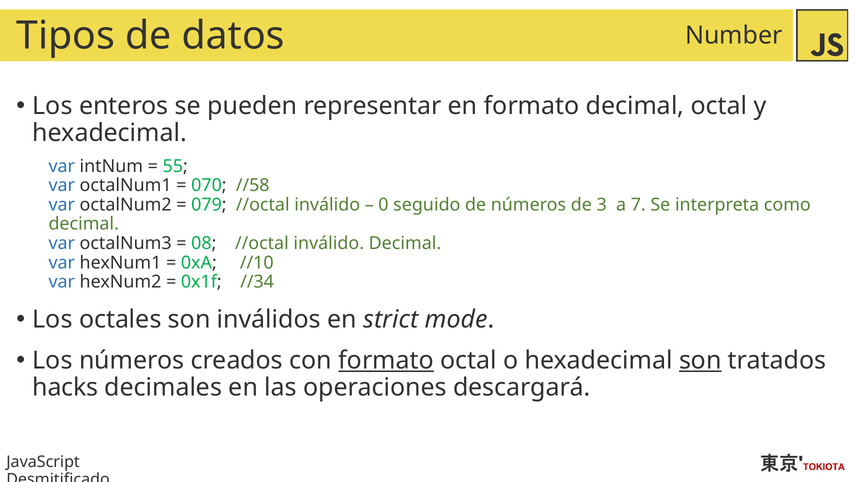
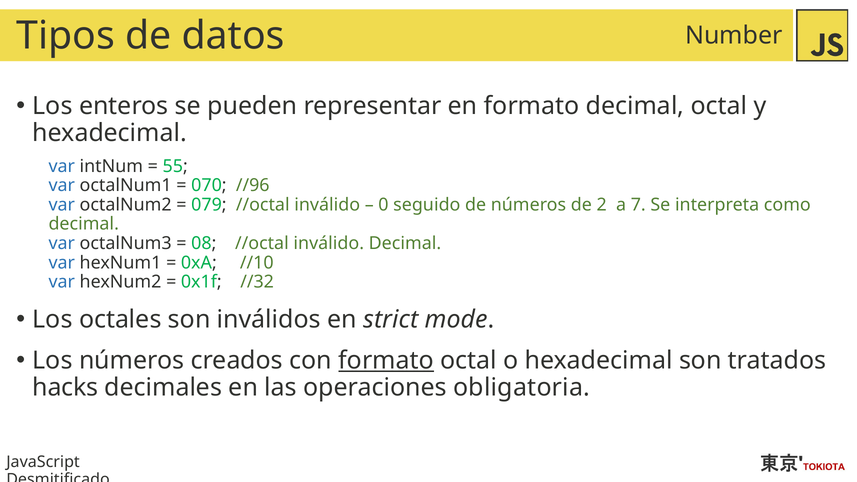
//58: //58 -> //96 (253, 186)
3: 3 -> 2 (602, 205)
//34: //34 -> //32 (257, 282)
son underline: present -> none (700, 361)
descargará: descargará -> obligatoria (522, 388)
